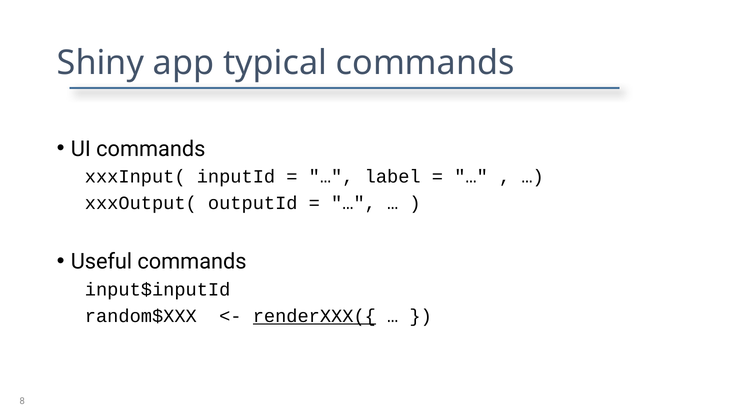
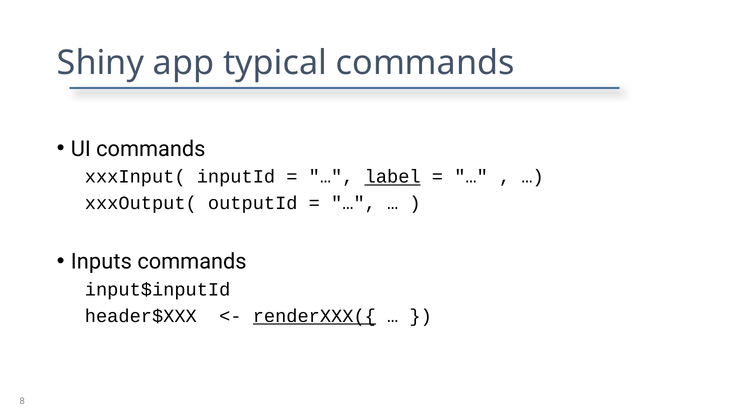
label underline: none -> present (393, 177)
Useful: Useful -> Inputs (101, 261)
random$XXX: random$XXX -> header$XXX (141, 316)
